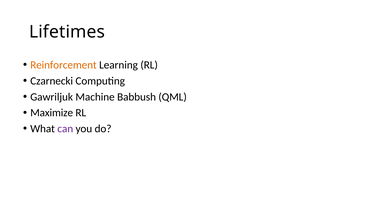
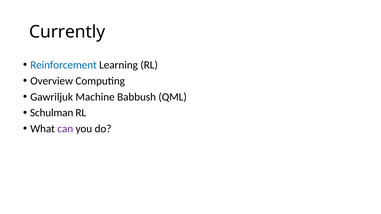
Lifetimes: Lifetimes -> Currently (67, 32)
Reinforcement colour: orange -> blue (63, 65)
Czarnecki: Czarnecki -> Overview (52, 81)
Maximize: Maximize -> Schulman (52, 113)
